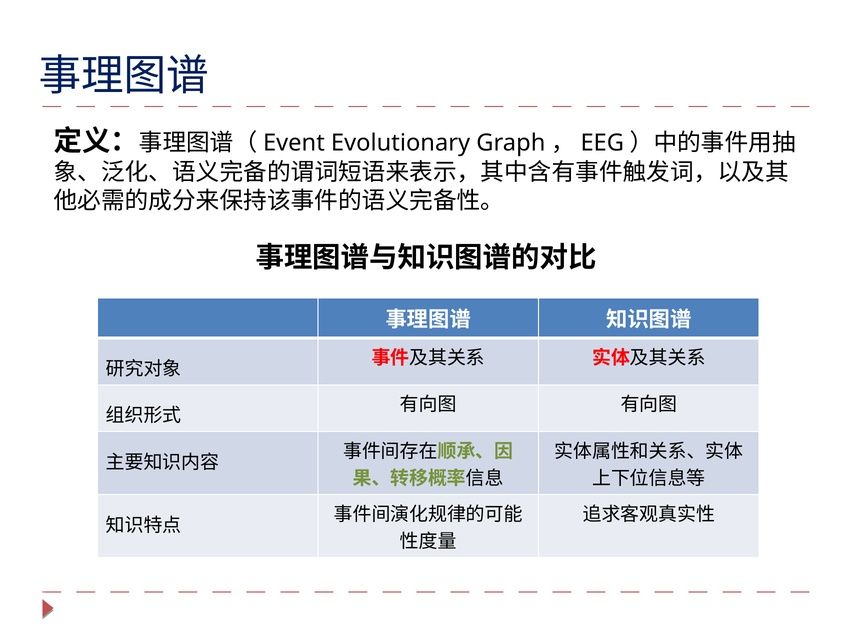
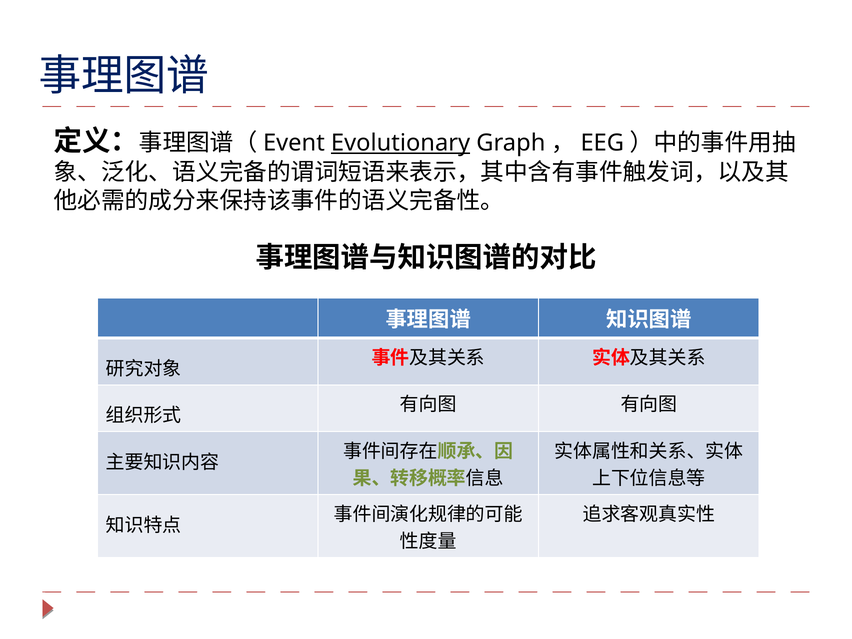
Evolutionary underline: none -> present (401, 143)
